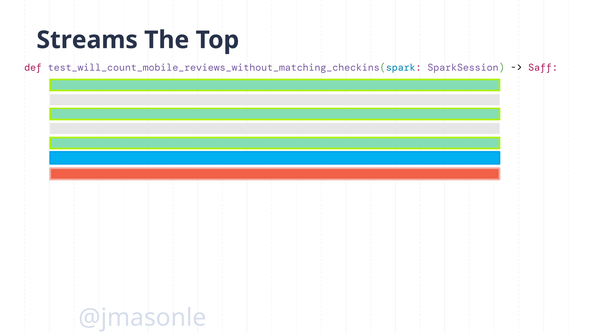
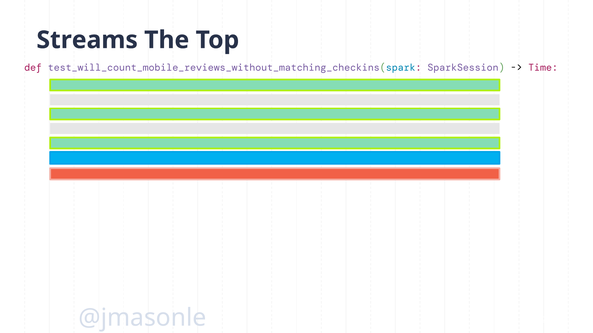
Saff: Saff -> Time (543, 68)
